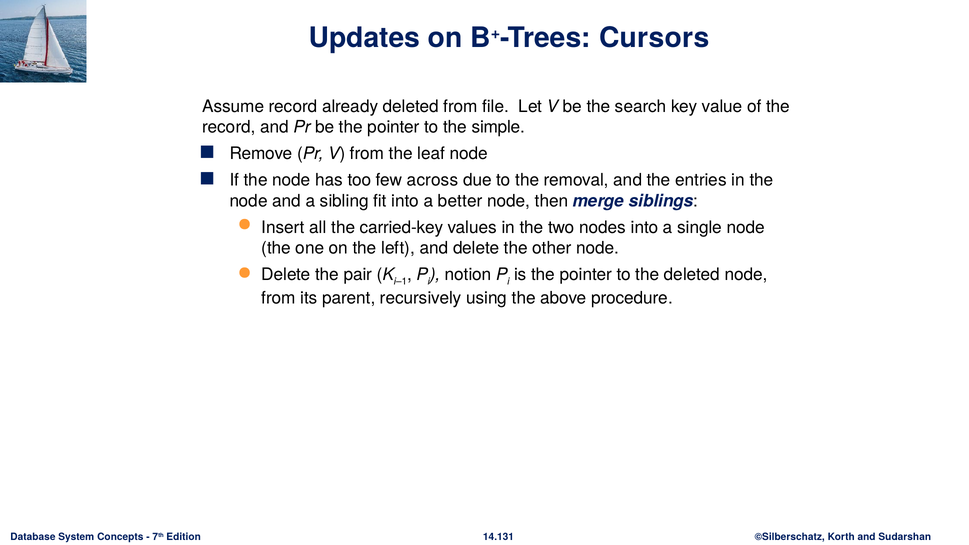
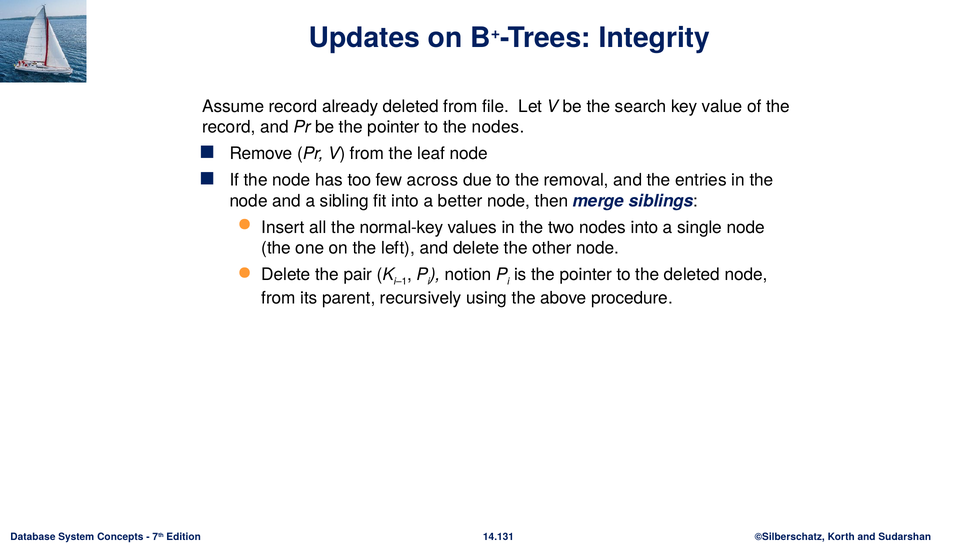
Cursors: Cursors -> Integrity (654, 38)
the simple: simple -> nodes (498, 127)
carried-key: carried-key -> normal-key (401, 228)
